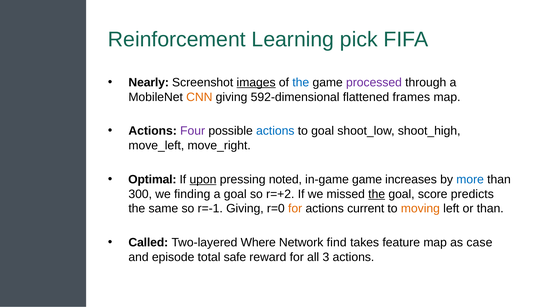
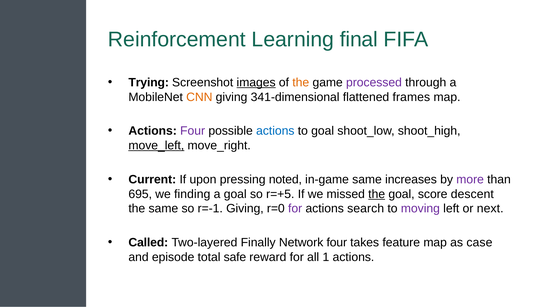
pick: pick -> final (359, 39)
Nearly: Nearly -> Trying (149, 83)
the colour: blue -> orange (301, 83)
592-dimensional: 592-dimensional -> 341-dimensional (295, 97)
move_left underline: none -> present (156, 146)
Optimal: Optimal -> Current (152, 180)
upon underline: present -> none (203, 180)
in-game game: game -> same (367, 180)
more colour: blue -> purple (470, 180)
300: 300 -> 695 (140, 194)
r=+2: r=+2 -> r=+5 (280, 194)
predicts: predicts -> descent (472, 194)
for colour: orange -> purple (295, 209)
current: current -> search (366, 209)
moving colour: orange -> purple (420, 209)
or than: than -> next (490, 209)
Where: Where -> Finally (258, 243)
Network find: find -> four (337, 243)
3: 3 -> 1 (326, 257)
